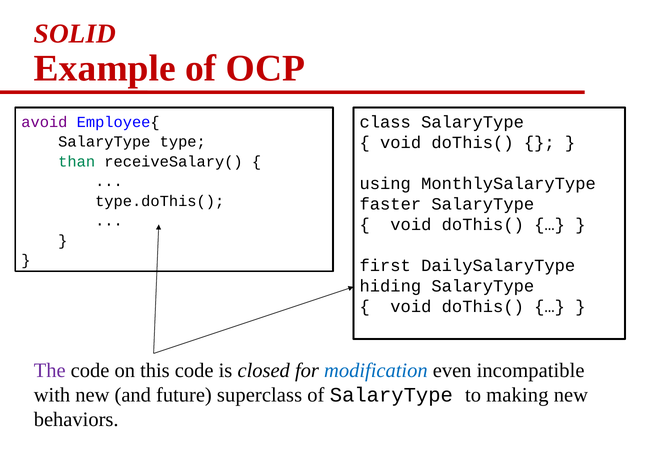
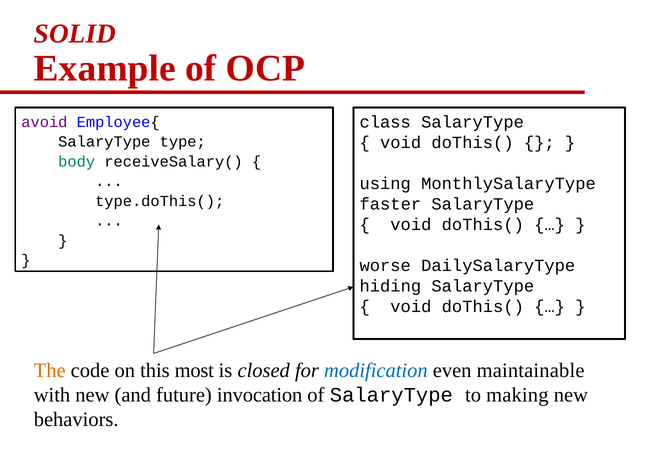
than: than -> body (77, 162)
first: first -> worse (385, 266)
The colour: purple -> orange (50, 370)
this code: code -> most (194, 370)
incompatible: incompatible -> maintainable (531, 370)
superclass: superclass -> invocation (260, 395)
